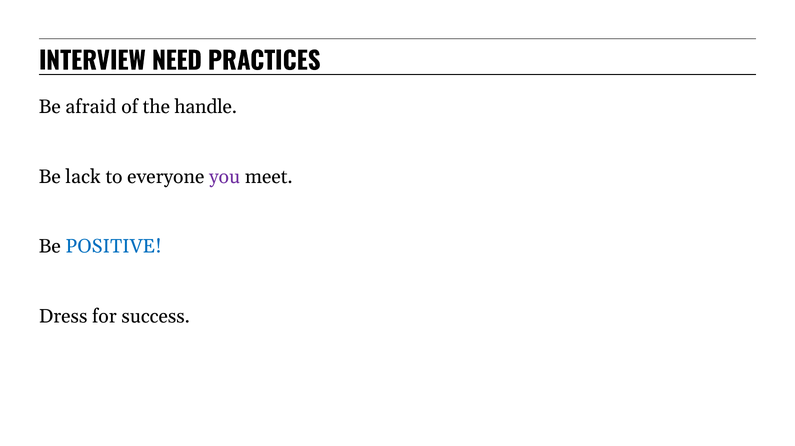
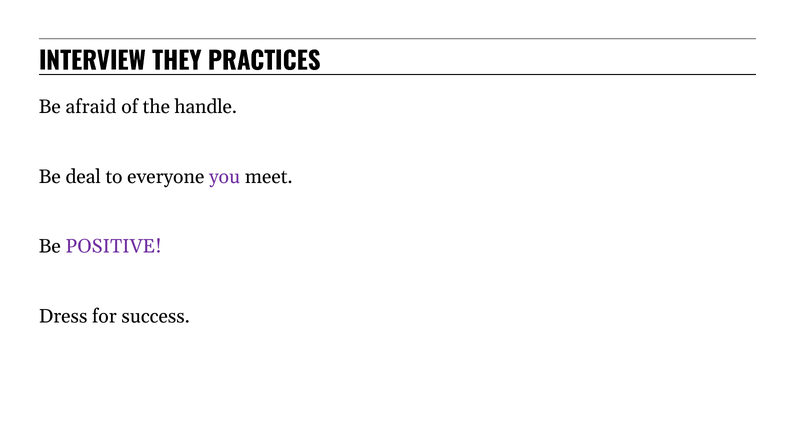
NEED: NEED -> THEY (177, 62)
lack: lack -> deal (83, 177)
POSITIVE colour: blue -> purple (114, 247)
